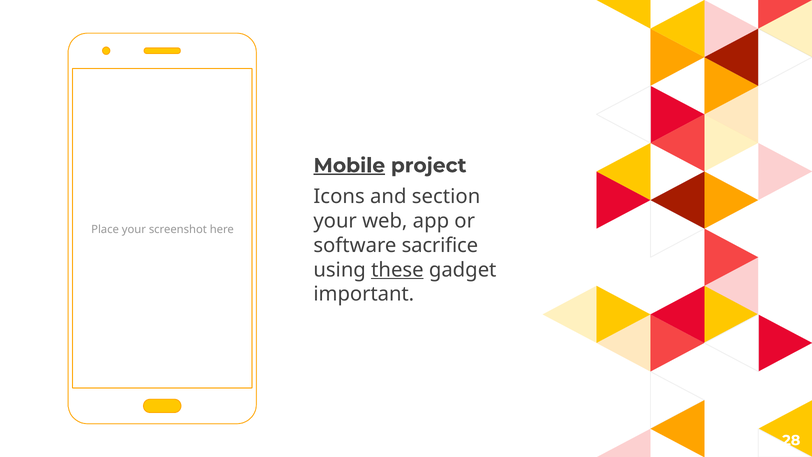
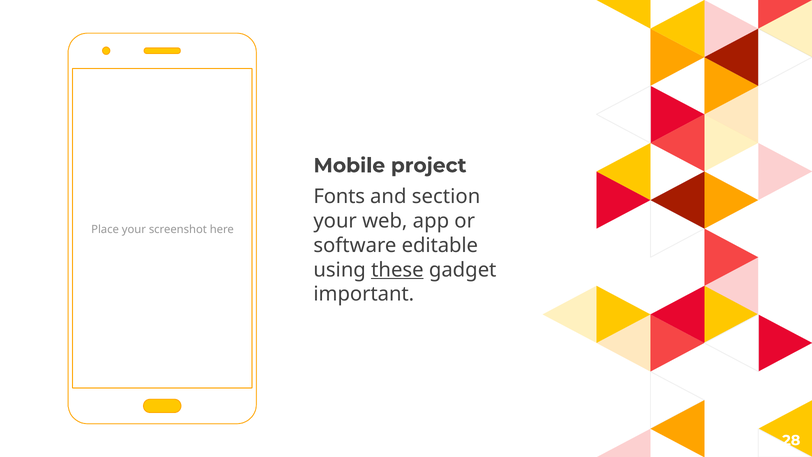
Mobile underline: present -> none (349, 165)
Icons: Icons -> Fonts (339, 197)
sacrifice: sacrifice -> editable (440, 245)
